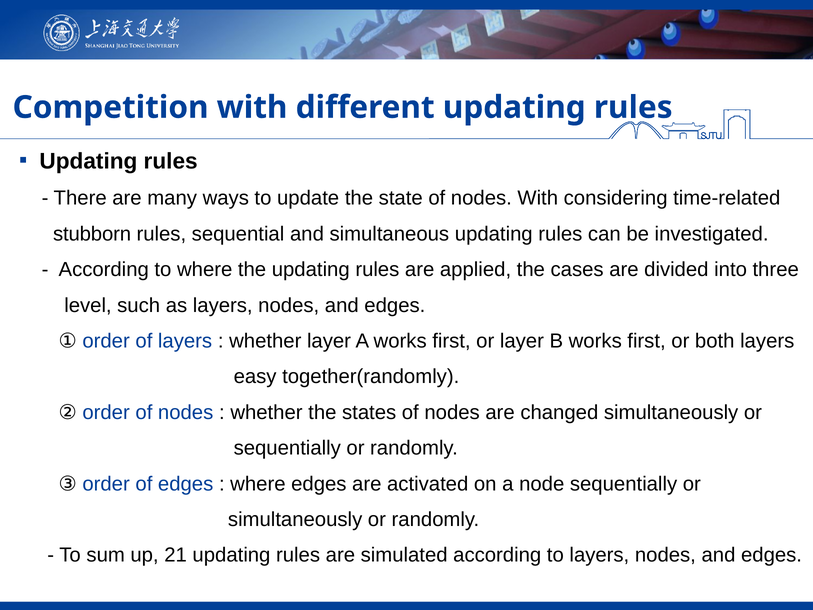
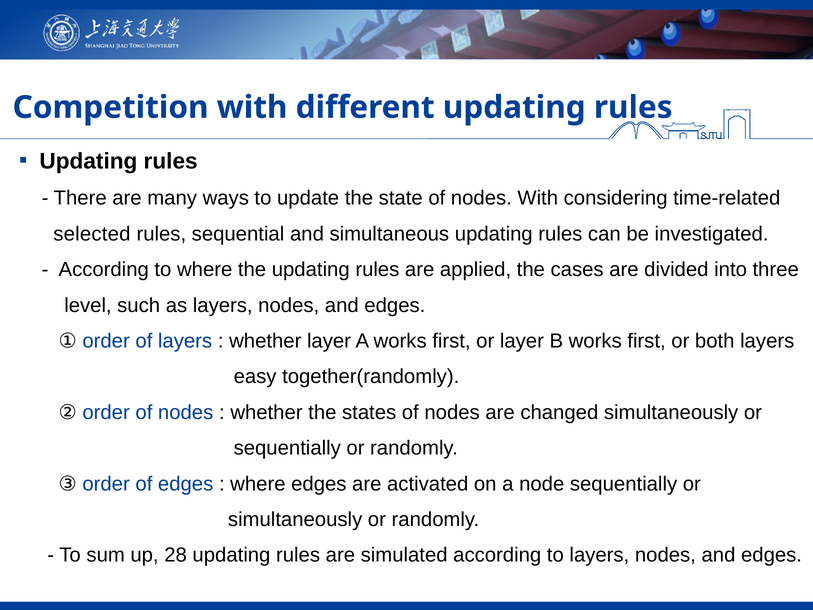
stubborn: stubborn -> selected (92, 234)
21: 21 -> 28 (176, 555)
